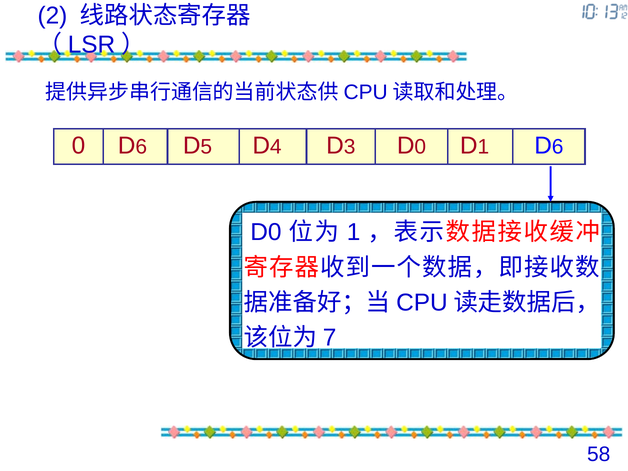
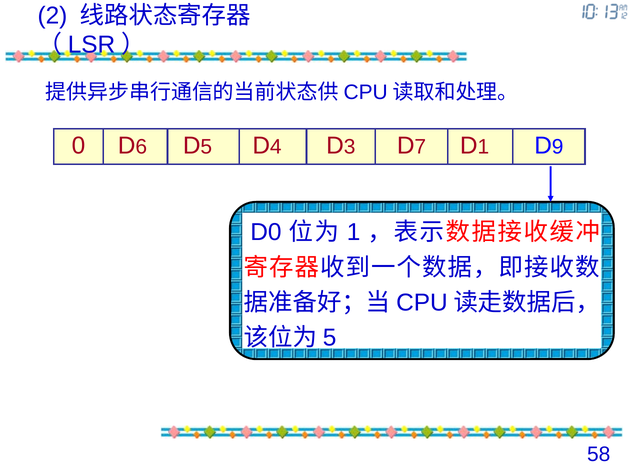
0: 0 -> 7 (420, 147)
6: 6 -> 9 (558, 147)
7: 7 -> 5 (330, 338)
